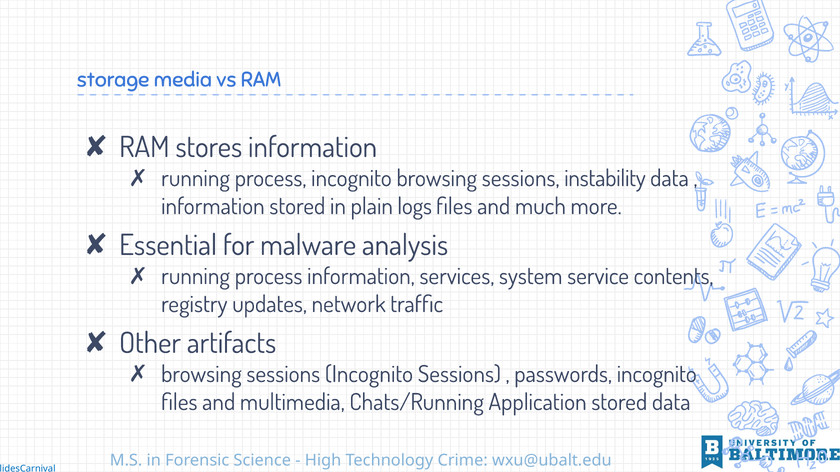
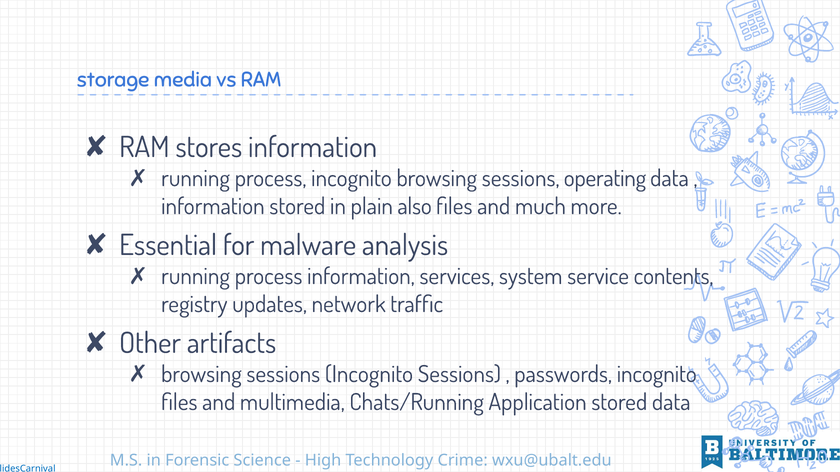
instability: instability -> operating (605, 179)
logs: logs -> also (415, 207)
